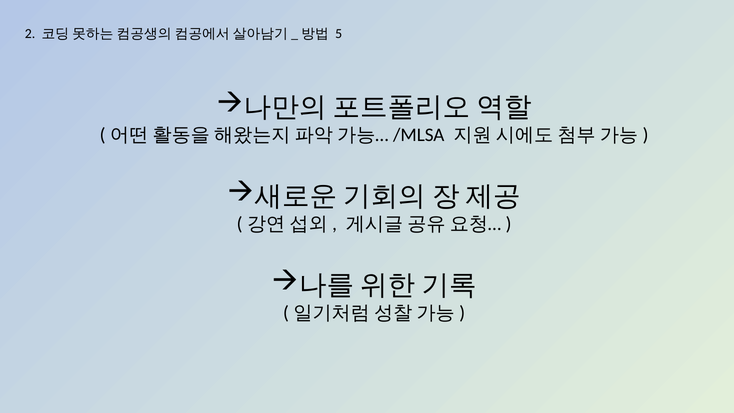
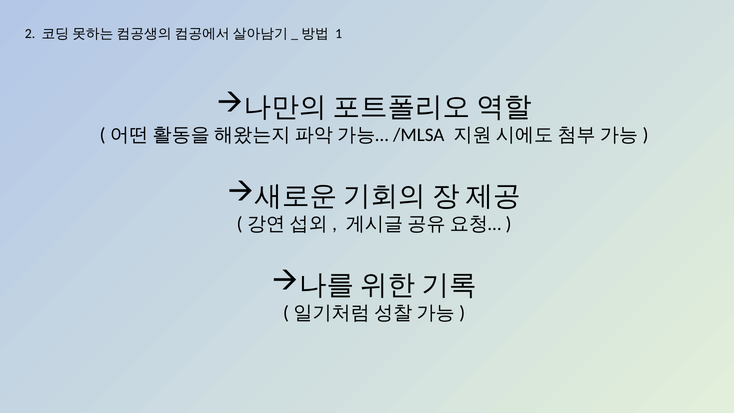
5: 5 -> 1 (339, 34)
